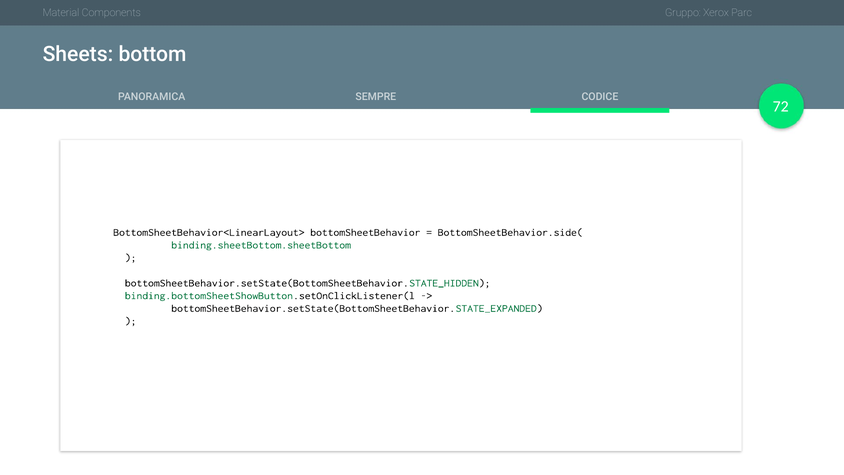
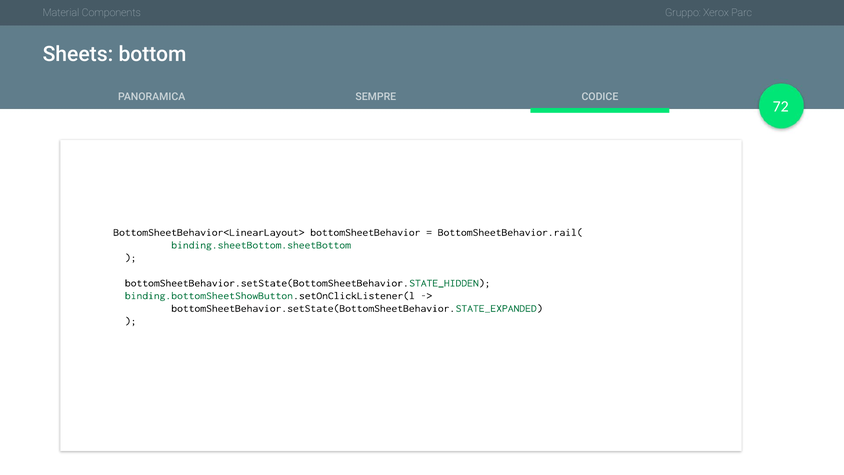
BottomSheetBehavior.side(: BottomSheetBehavior.side( -> BottomSheetBehavior.rail( (510, 232)
